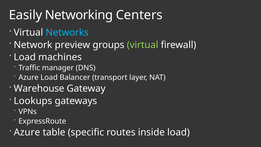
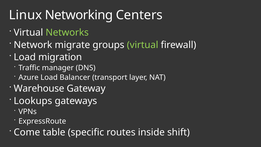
Easily: Easily -> Linux (25, 15)
Networks colour: light blue -> light green (67, 33)
preview: preview -> migrate (72, 45)
machines: machines -> migration (60, 57)
Azure: Azure -> Come (27, 132)
inside load: load -> shift (178, 132)
